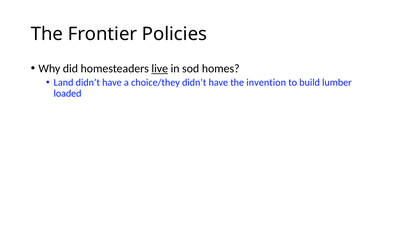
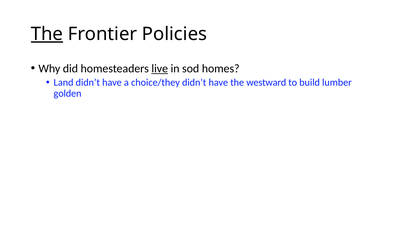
The underline: none -> present (47, 34)
invention: invention -> westward (266, 82)
loaded: loaded -> golden (68, 93)
